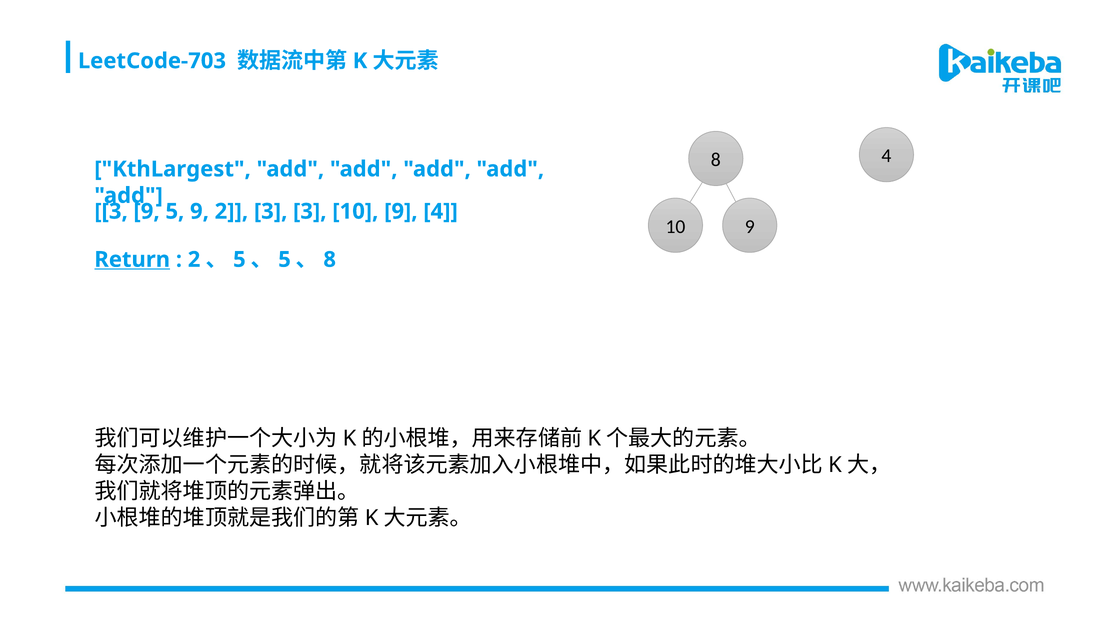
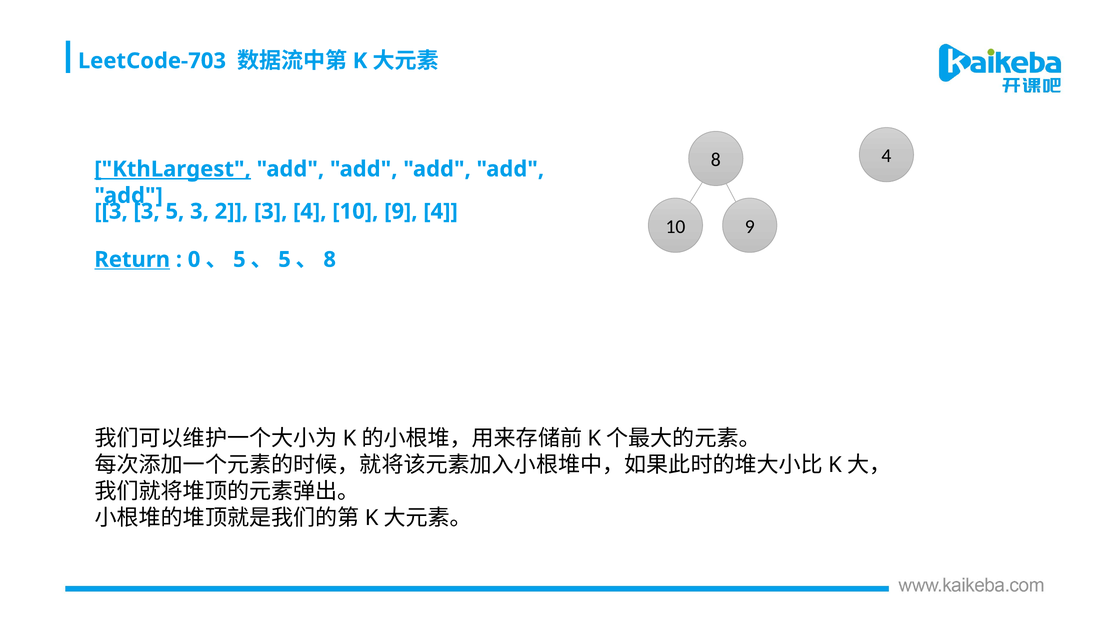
KthLargest underline: none -> present (173, 169)
3 9: 9 -> 3 (147, 211)
5 9: 9 -> 3 (199, 211)
3 3: 3 -> 4 (310, 211)
2: 2 -> 0 (194, 259)
